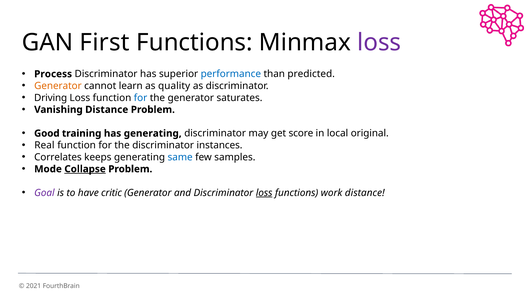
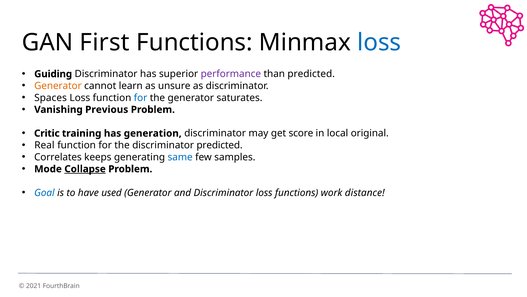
loss colour: purple -> blue (379, 42)
Process: Process -> Guiding (53, 74)
performance colour: blue -> purple (231, 74)
quality: quality -> unsure (174, 86)
Driving: Driving -> Spaces (51, 98)
Vanishing Distance: Distance -> Previous (107, 109)
Good: Good -> Critic (47, 133)
has generating: generating -> generation (153, 133)
discriminator instances: instances -> predicted (220, 145)
Goal colour: purple -> blue (44, 192)
critic: critic -> used (112, 192)
loss underline: present -> none (264, 192)
